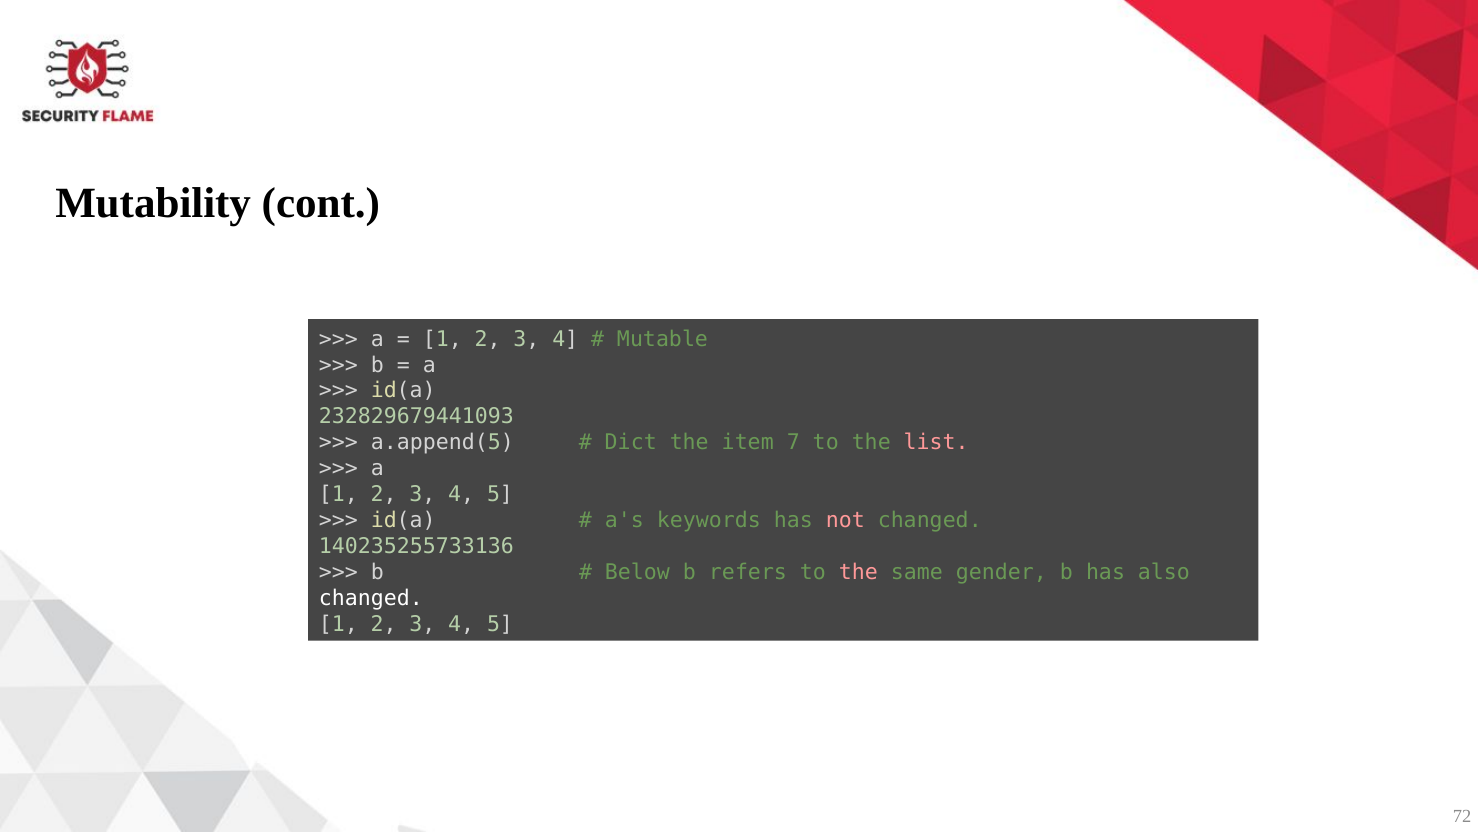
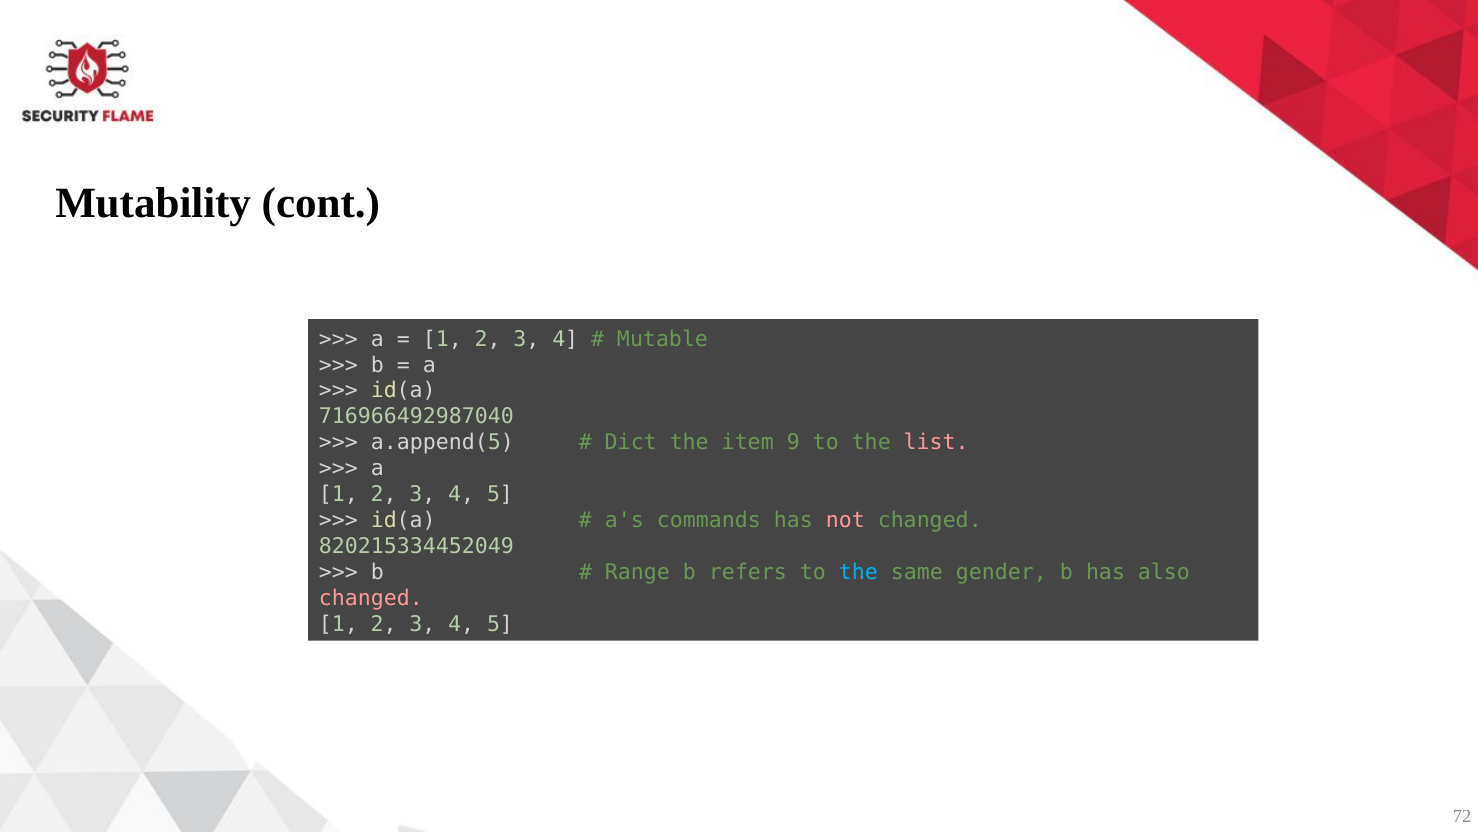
232829679441093: 232829679441093 -> 716966492987040 (416, 416)
7: 7 -> 9 (793, 442)
keywords: keywords -> commands (709, 520)
140235255733136: 140235255733136 -> 820215334452049 (416, 546)
Below: Below -> Range (637, 572)
the colour: pink -> light blue (858, 572)
changed colour: white -> pink (371, 598)
